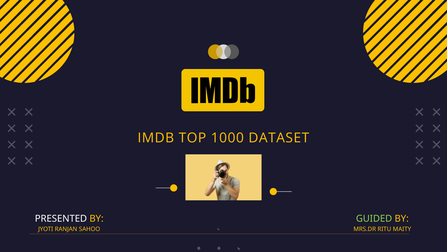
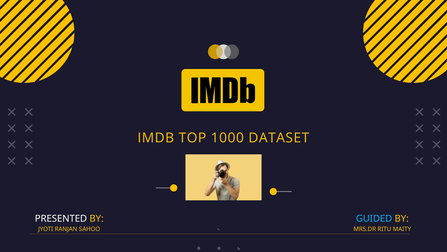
GUIDED colour: light green -> light blue (374, 218)
